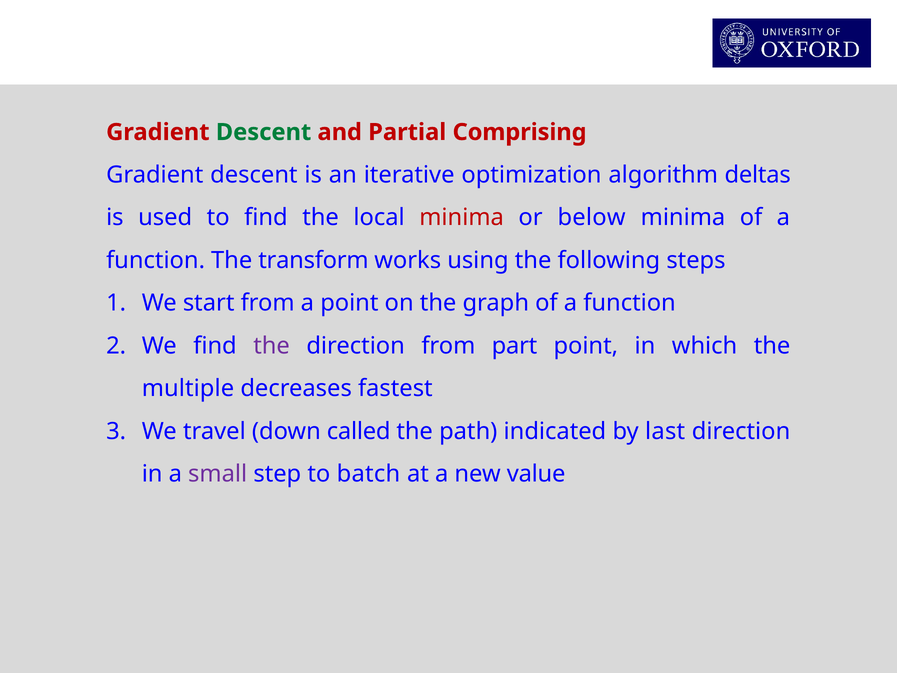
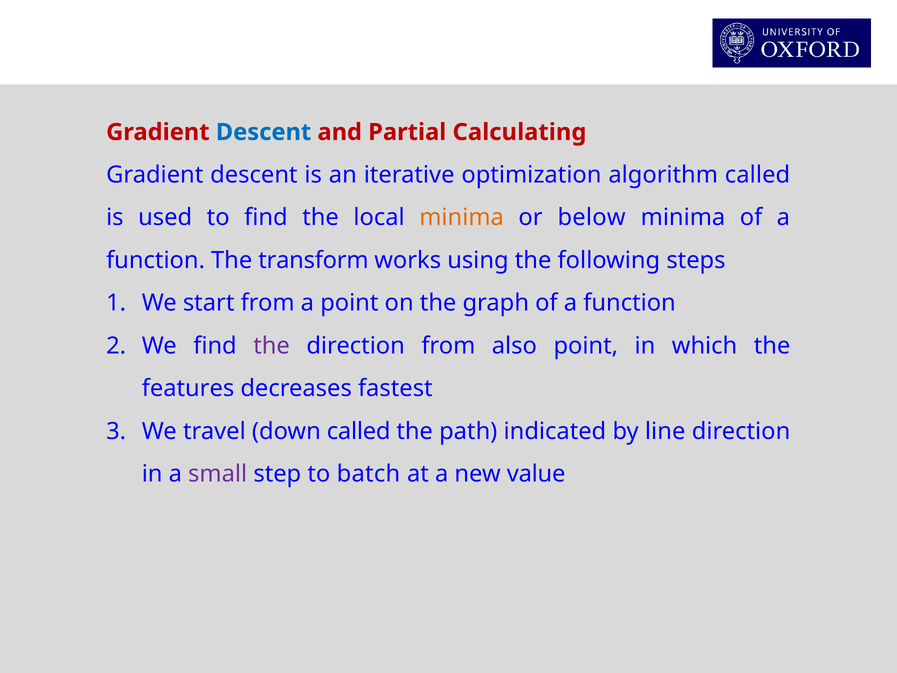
Descent colour: green -> blue (264, 132)
Comprising: Comprising -> Calculating (519, 132)
algorithm deltas: deltas -> called (758, 175)
minima colour: red -> orange (462, 218)
part: part -> also (514, 346)
multiple: multiple -> features (188, 388)
last: last -> line (665, 431)
